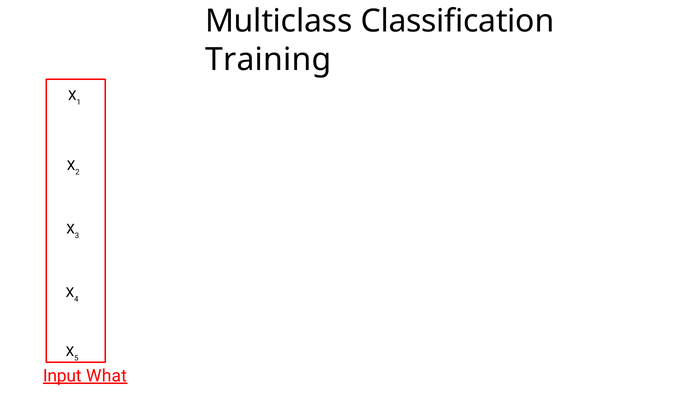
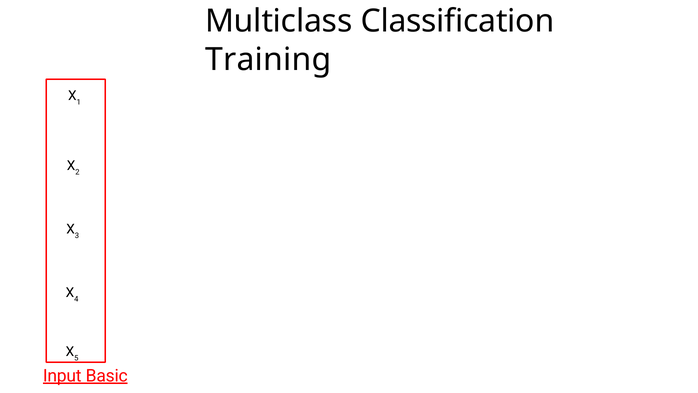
What: What -> Basic (107, 375)
